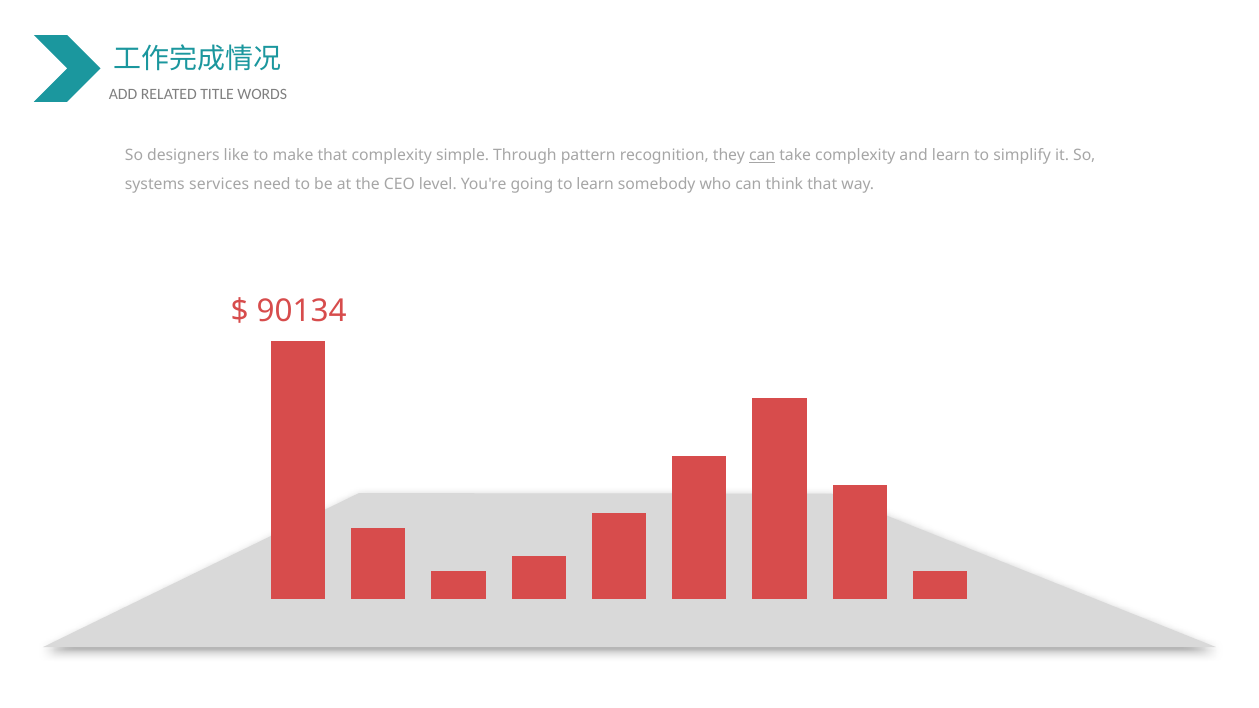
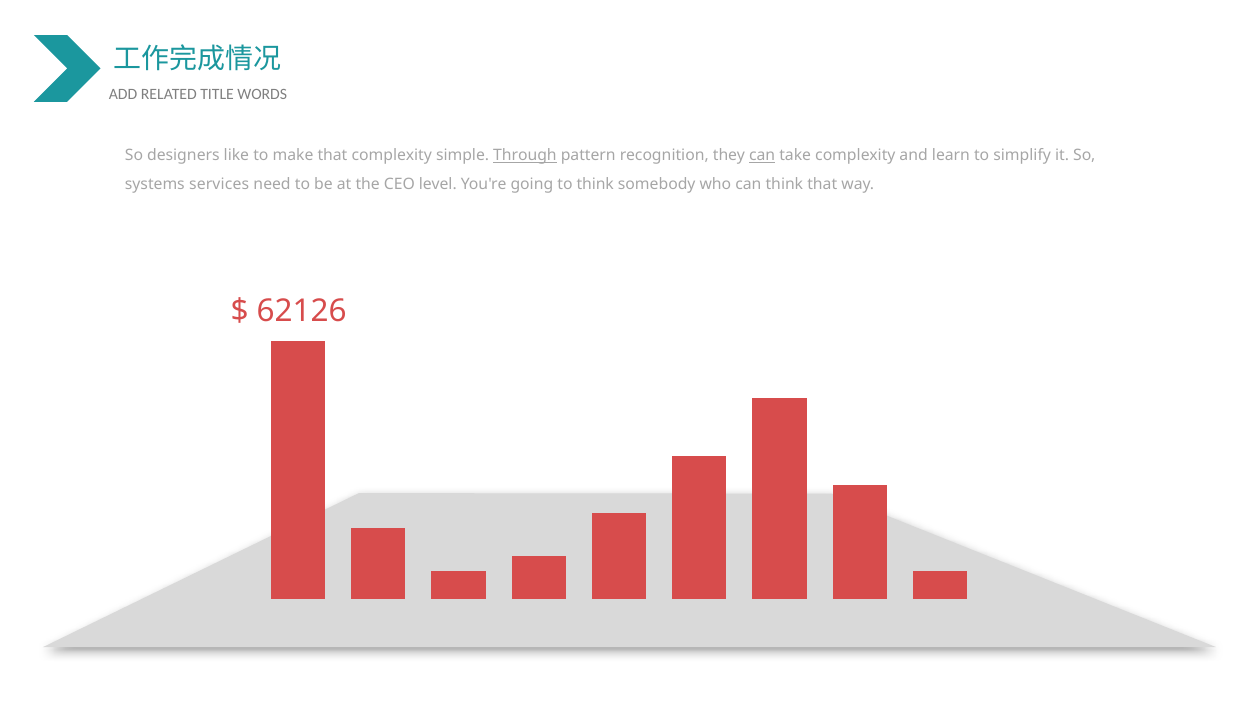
Through underline: none -> present (525, 156)
to learn: learn -> think (595, 184)
90134: 90134 -> 62126 (302, 312)
